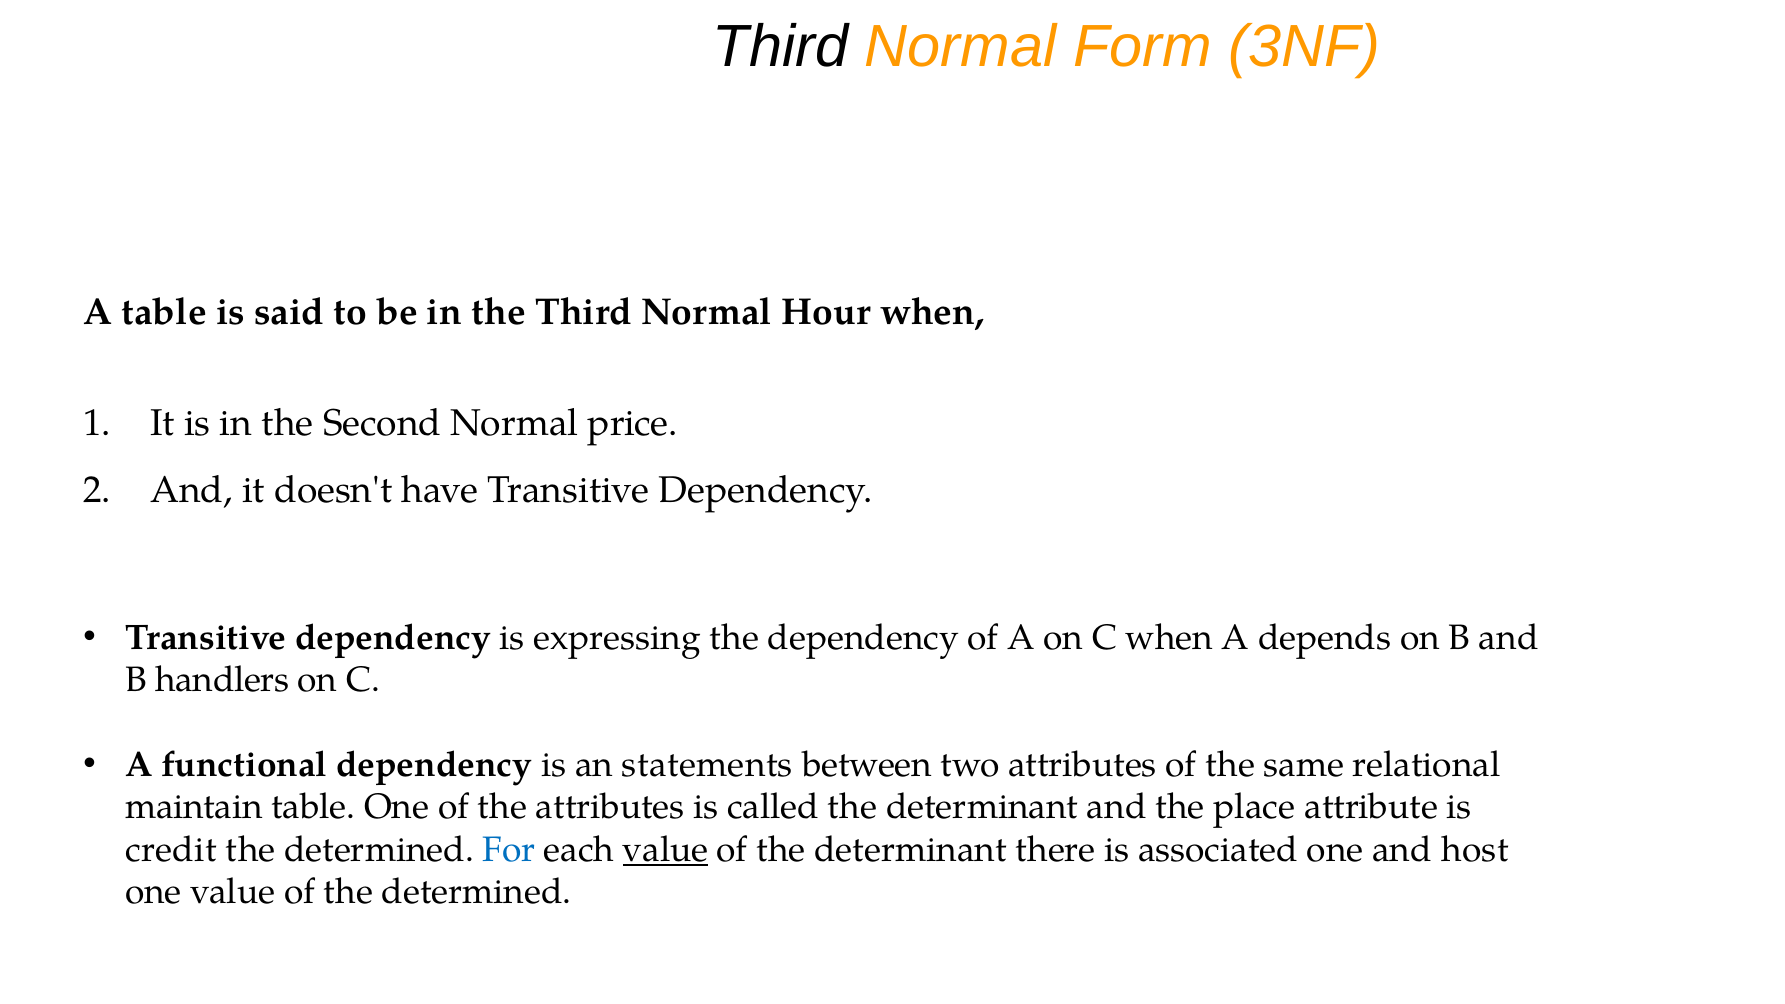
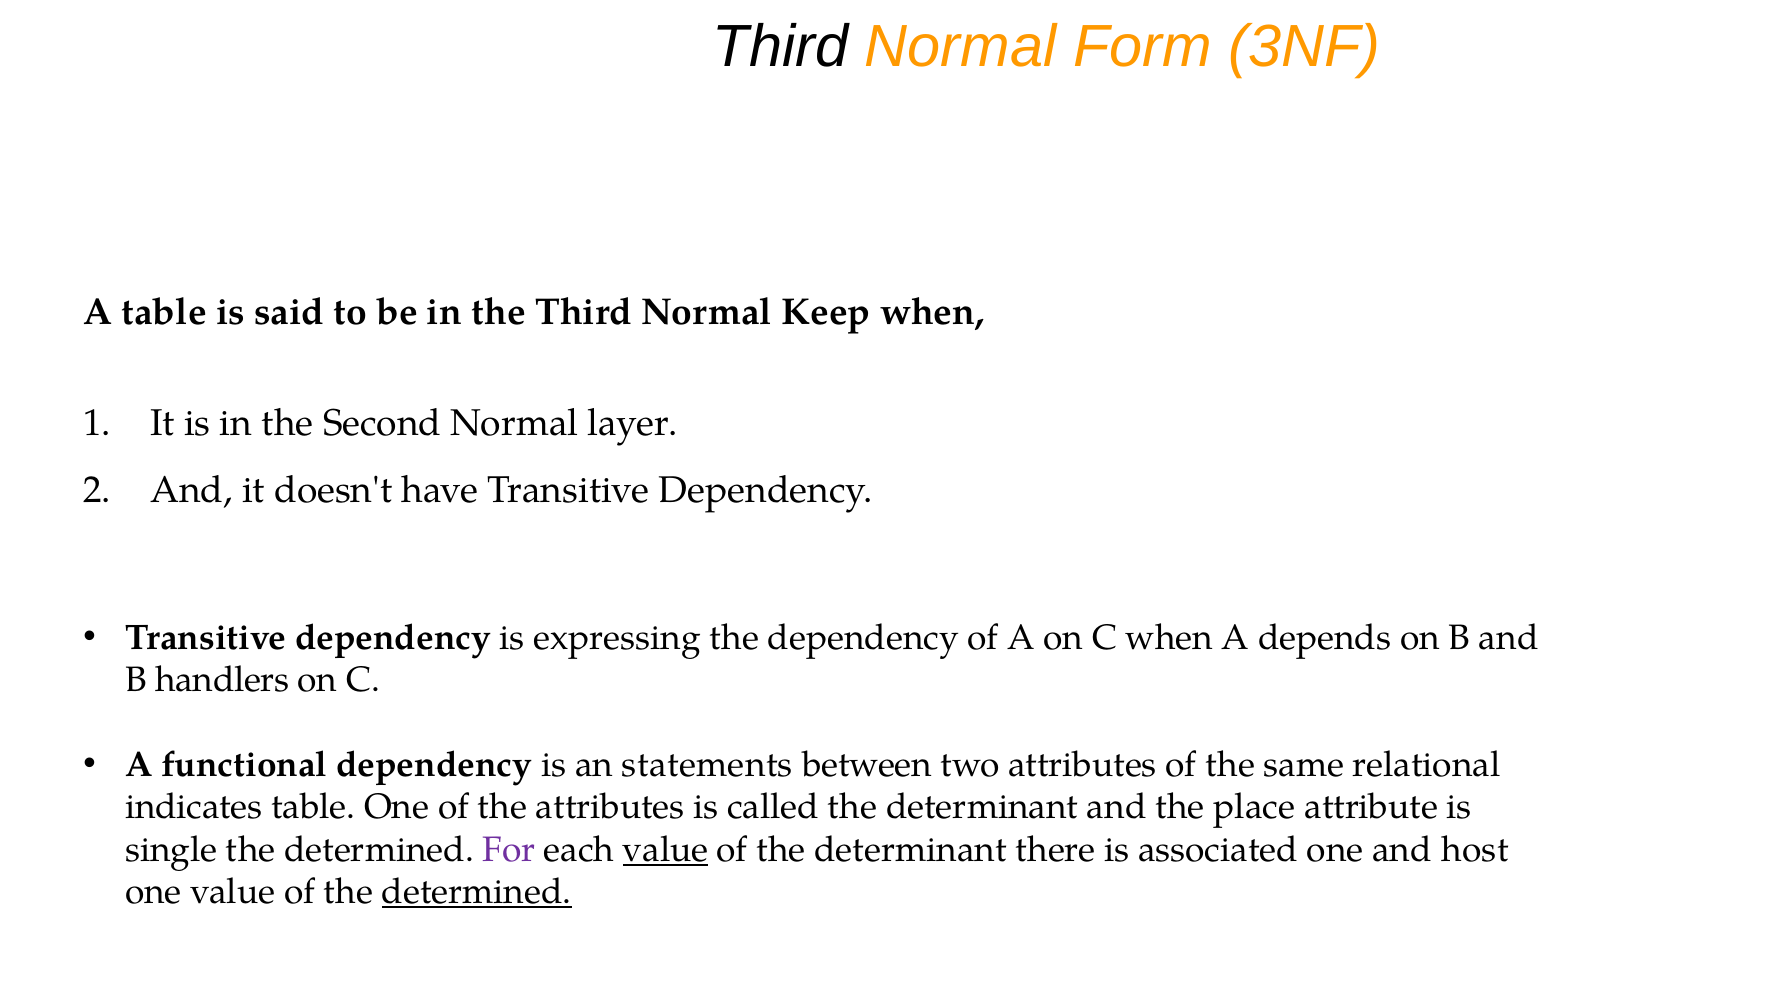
Hour: Hour -> Keep (826, 312)
price: price -> layer (633, 424)
maintain: maintain -> indicates (194, 807)
credit: credit -> single (171, 850)
For colour: blue -> purple (509, 850)
determined underline: none -> present (477, 892)
